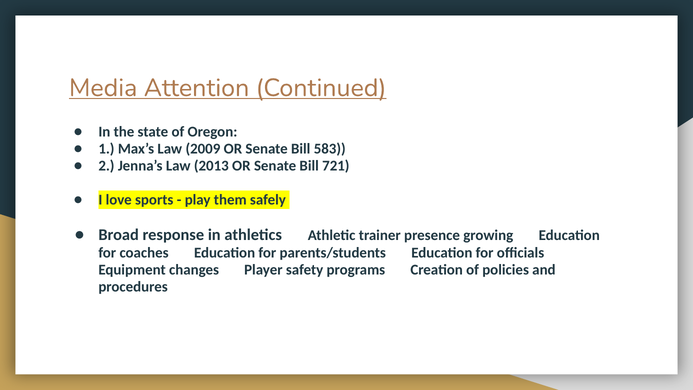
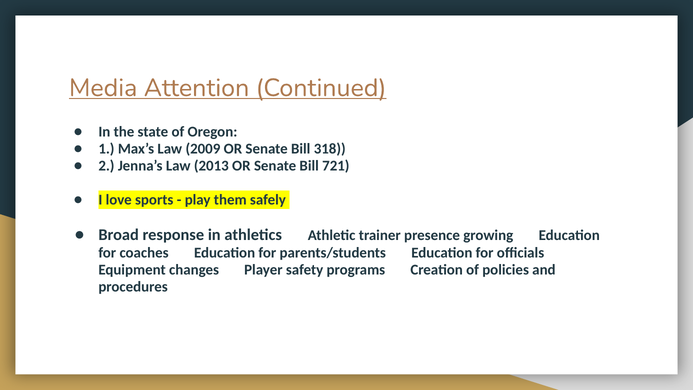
583: 583 -> 318 (330, 149)
